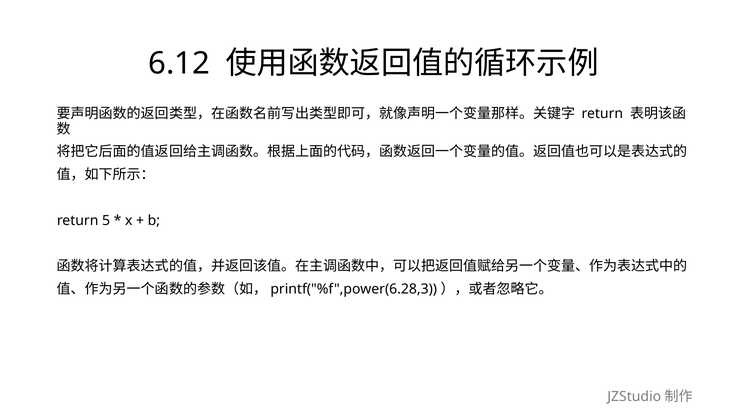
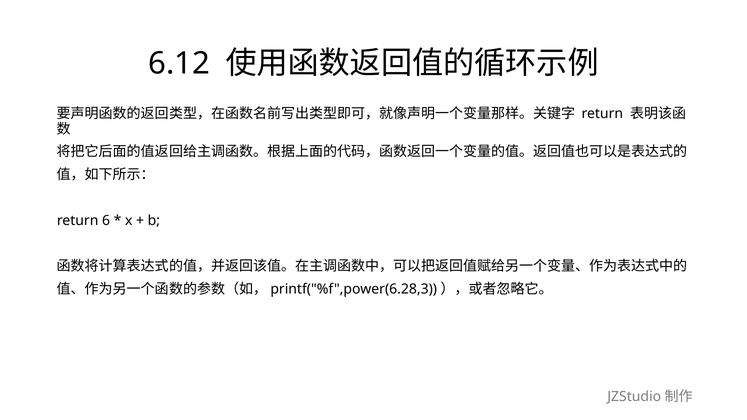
5: 5 -> 6 (106, 221)
